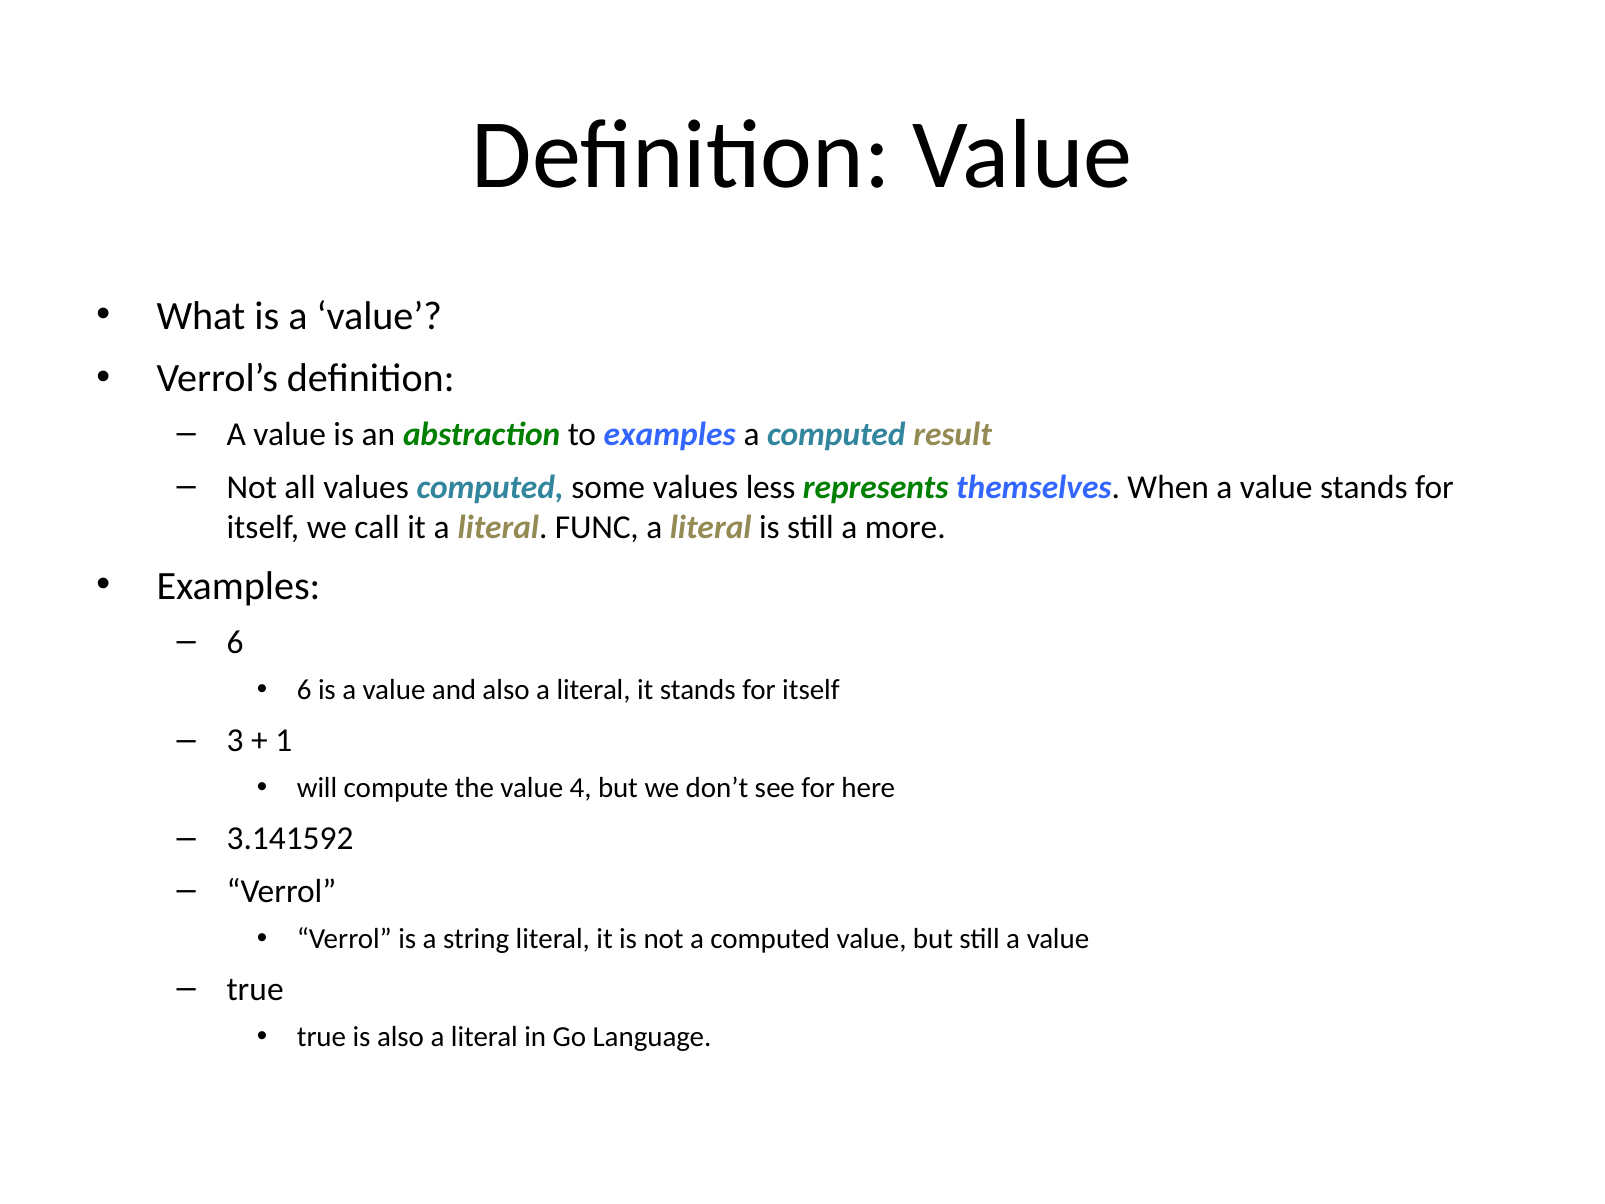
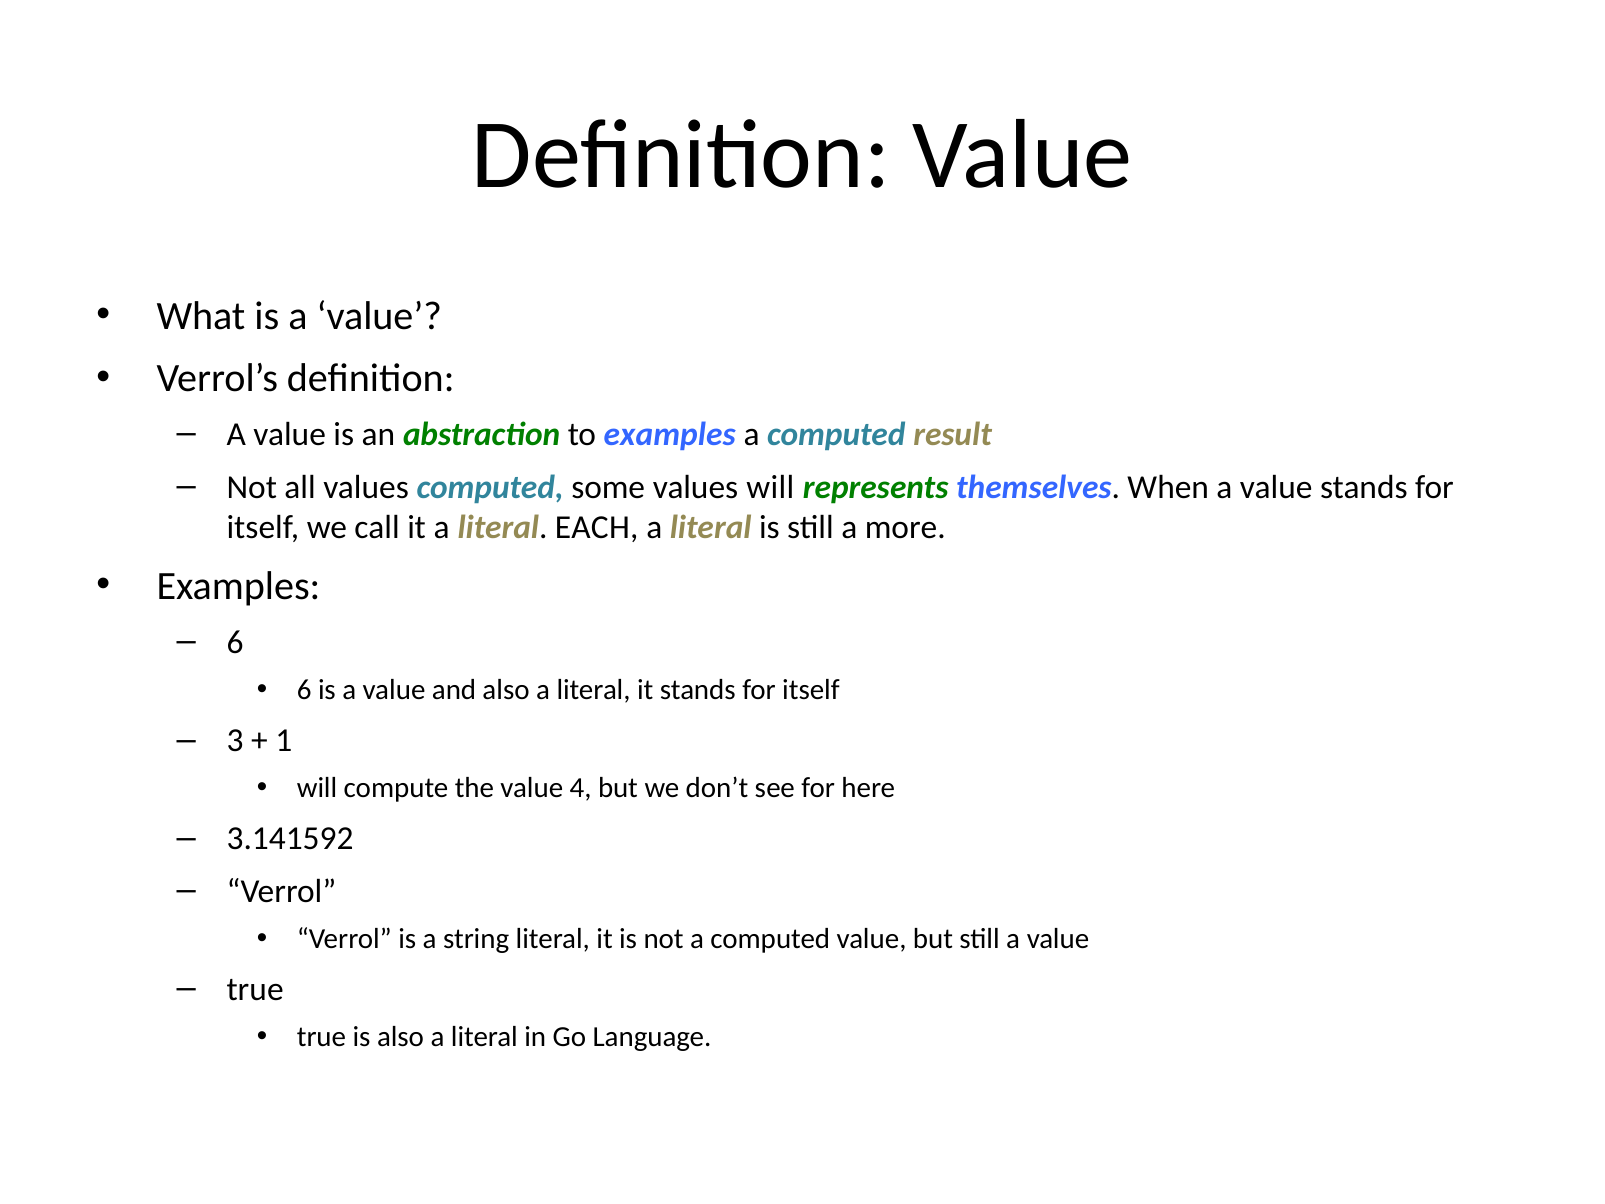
values less: less -> will (770, 487)
FUNC: FUNC -> EACH (597, 527)
